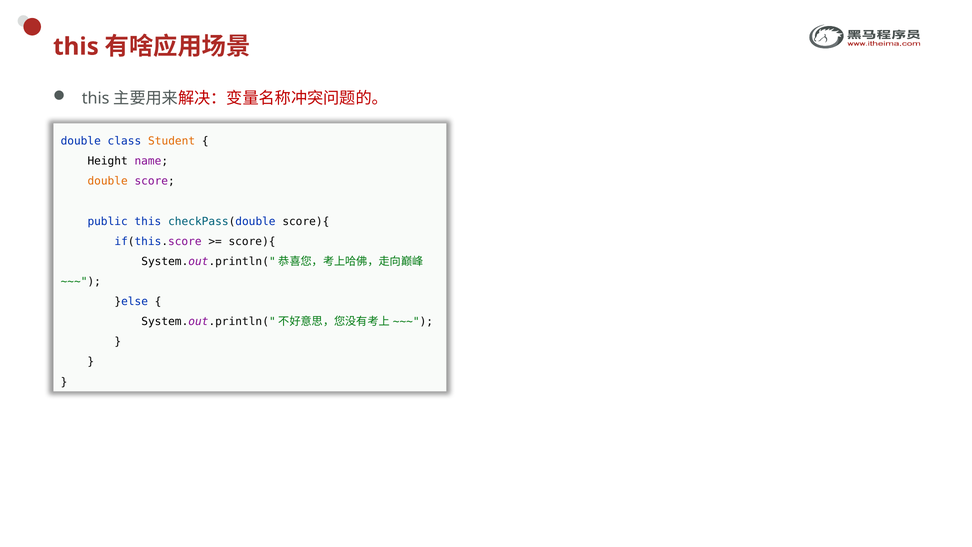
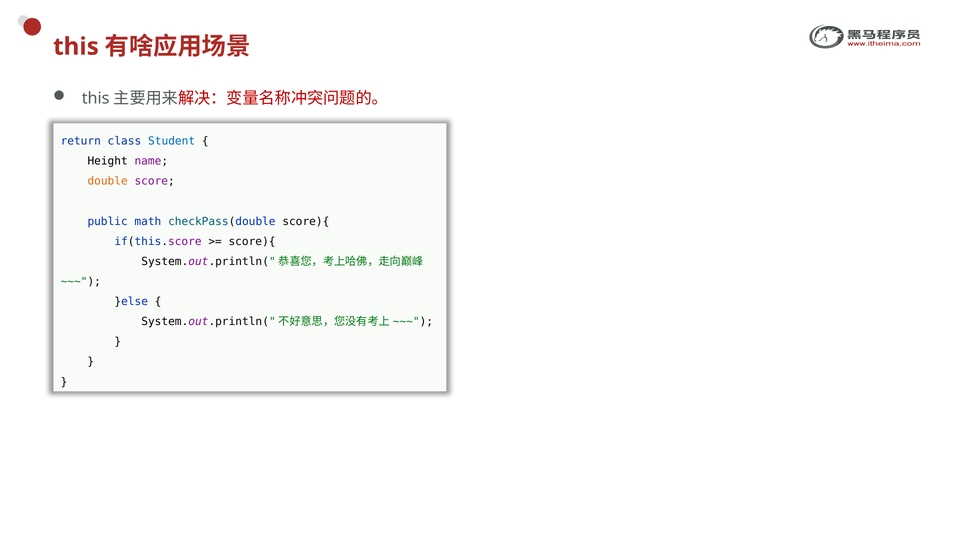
double: double -> return (81, 141)
Student colour: orange -> blue (172, 141)
public this: this -> math (148, 221)
